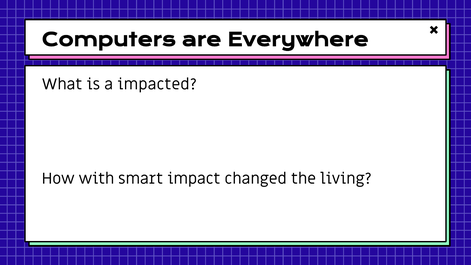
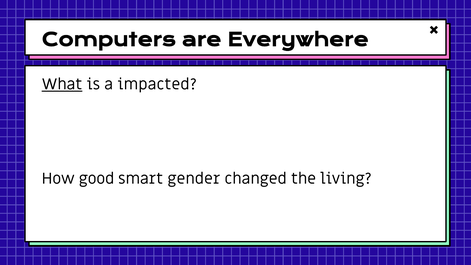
What underline: none -> present (62, 84)
with: with -> good (97, 179)
impact: impact -> gender (194, 179)
